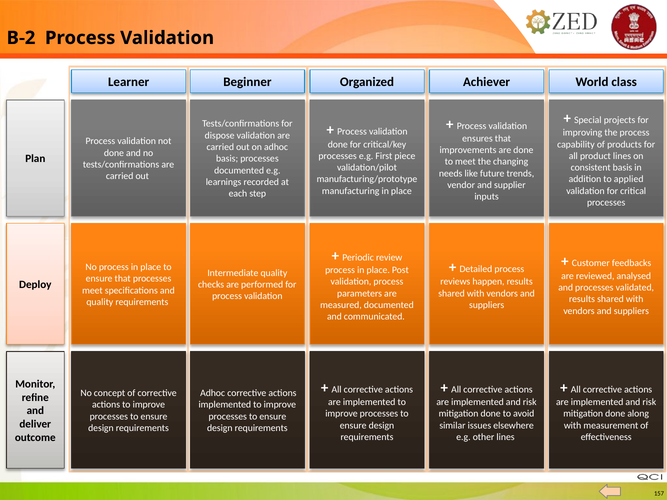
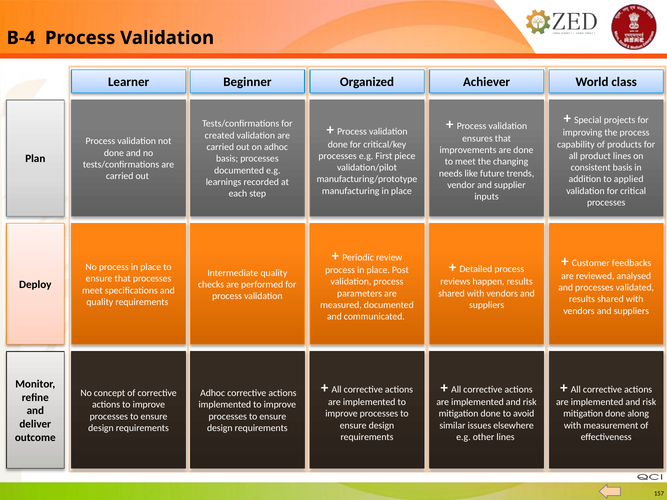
B-2: B-2 -> B-4 (21, 38)
dispose: dispose -> created (220, 135)
